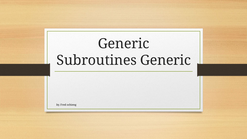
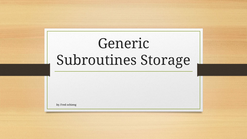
Subroutines Generic: Generic -> Storage (165, 60)
